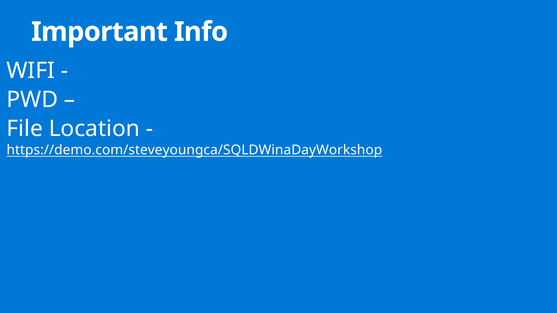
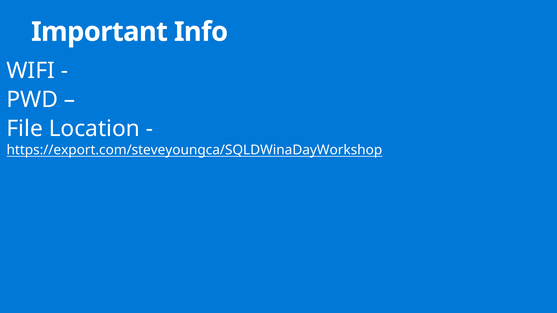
https://demo.com/steveyoungca/SQLDWinaDayWorkshop: https://demo.com/steveyoungca/SQLDWinaDayWorkshop -> https://export.com/steveyoungca/SQLDWinaDayWorkshop (194, 150)
